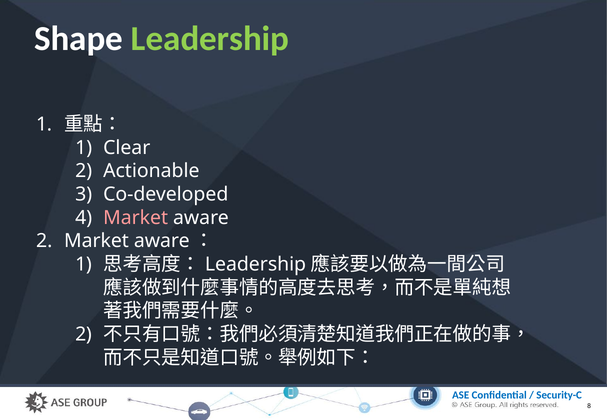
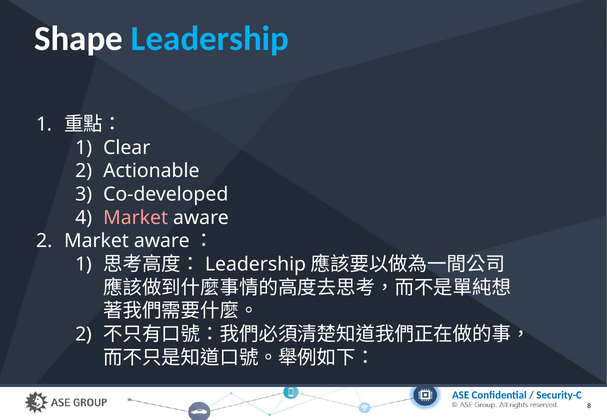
Leadership colour: light green -> light blue (210, 39)
